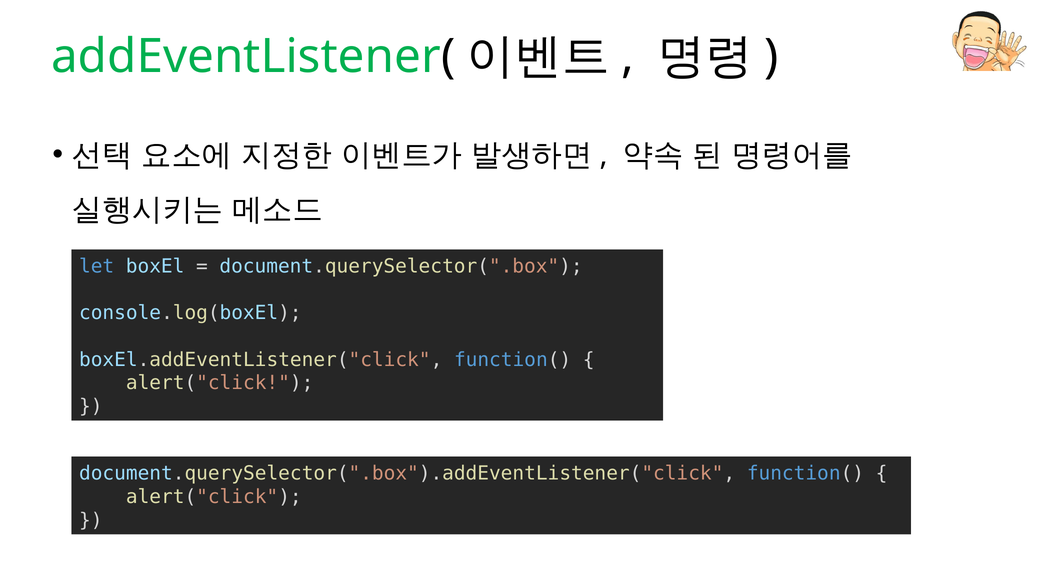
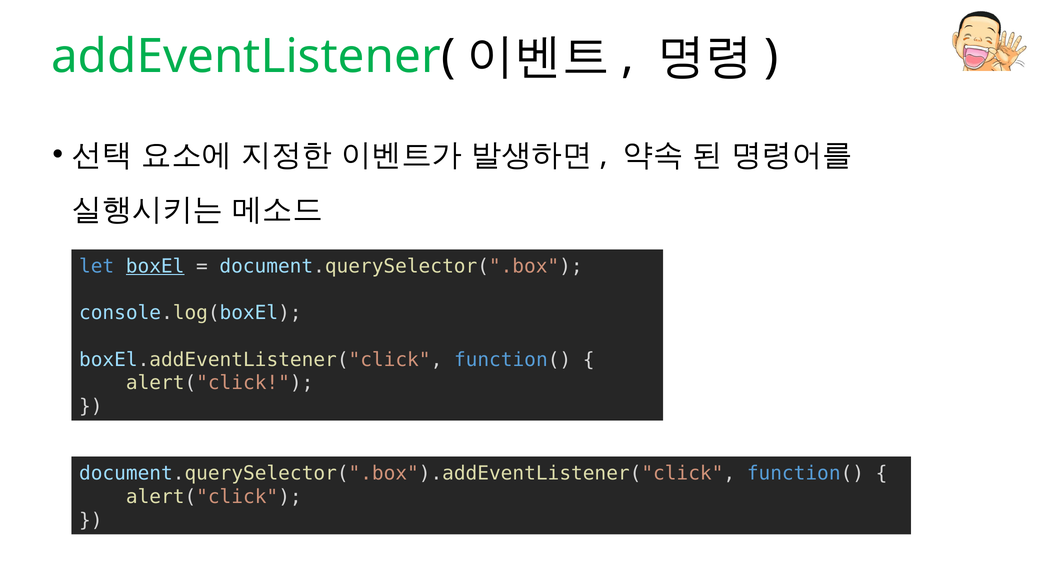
boxEl underline: none -> present (155, 266)
